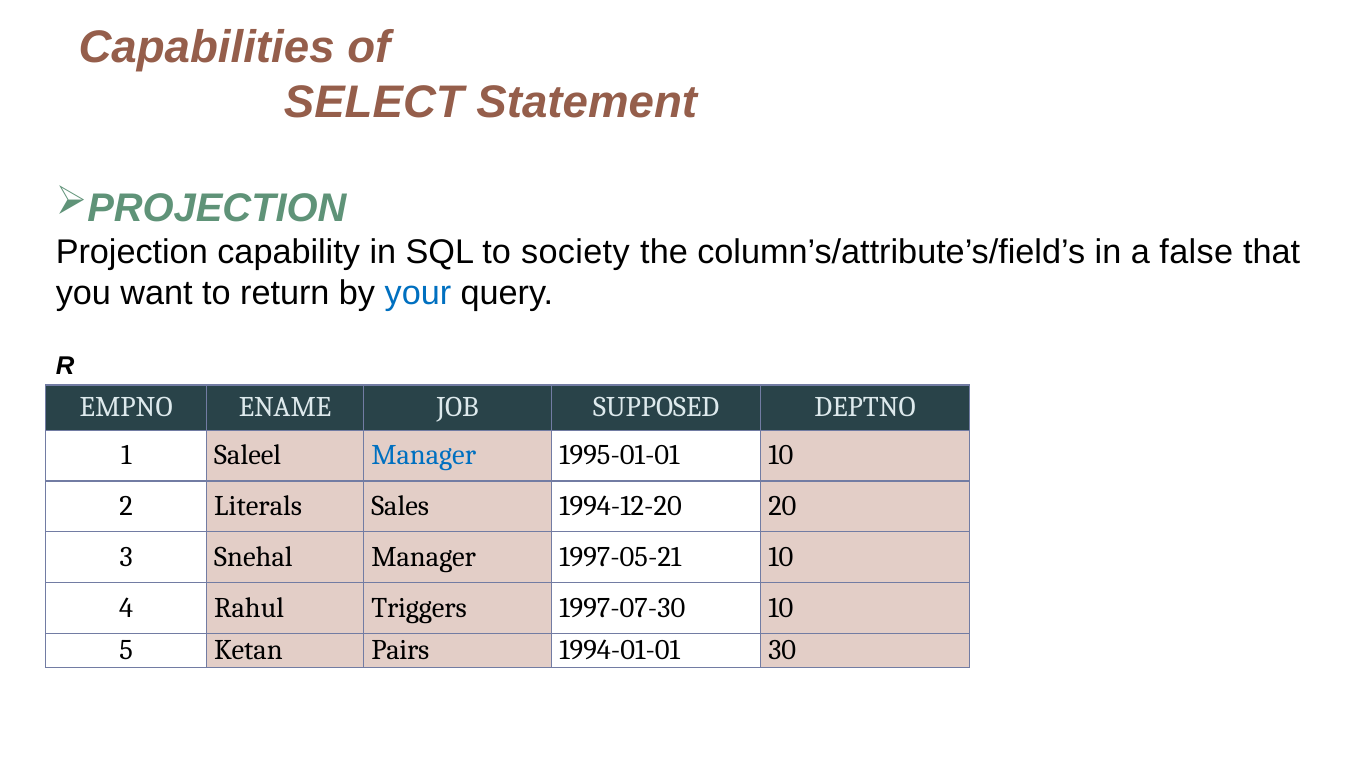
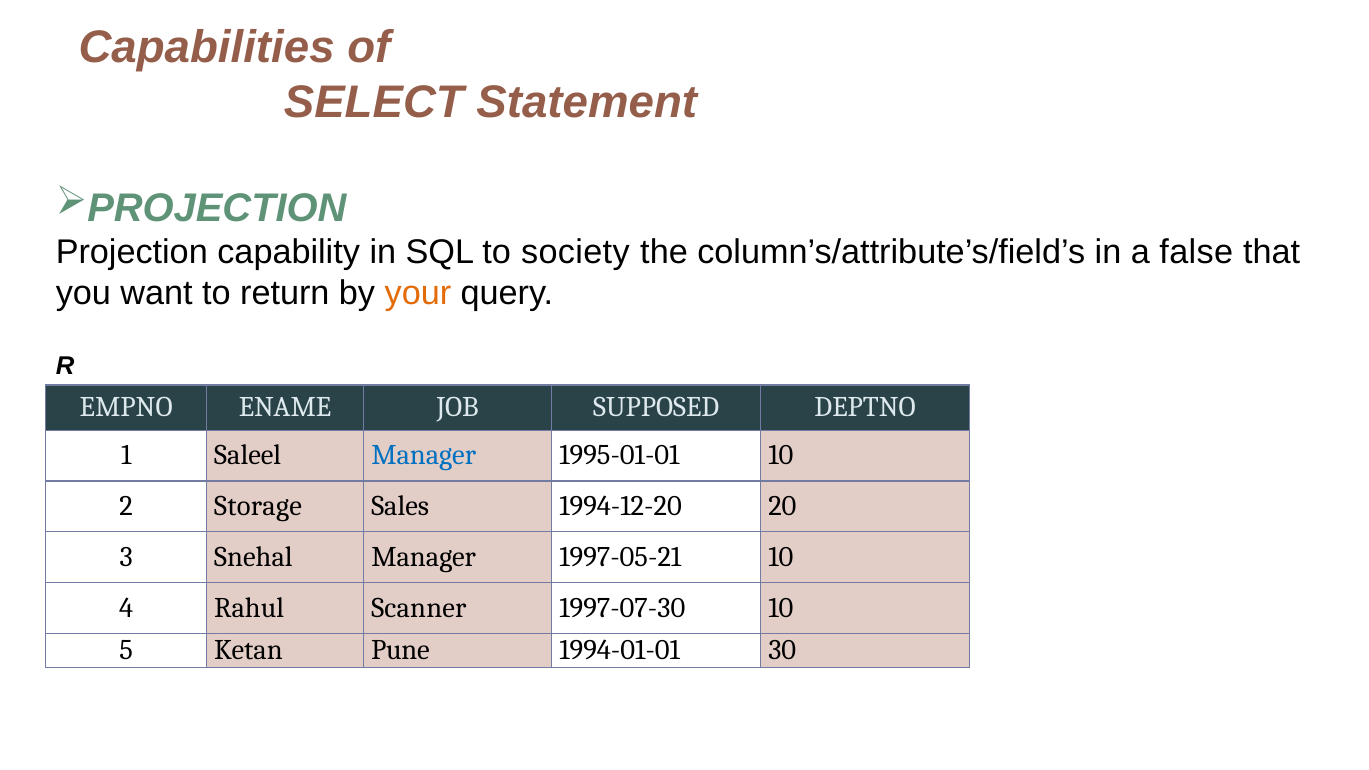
your colour: blue -> orange (418, 293)
Literals: Literals -> Storage (258, 506)
Triggers: Triggers -> Scanner (419, 608)
Pairs: Pairs -> Pune (400, 650)
